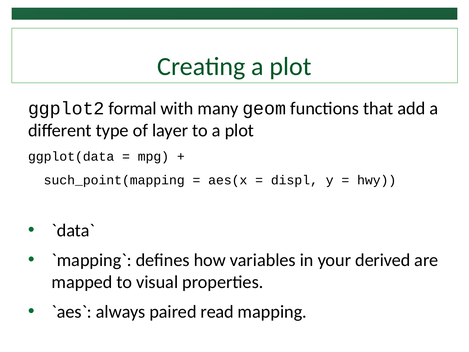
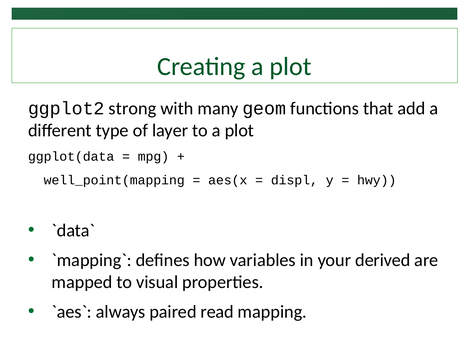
formal: formal -> strong (132, 108)
such_point(mapping: such_point(mapping -> well_point(mapping (114, 180)
